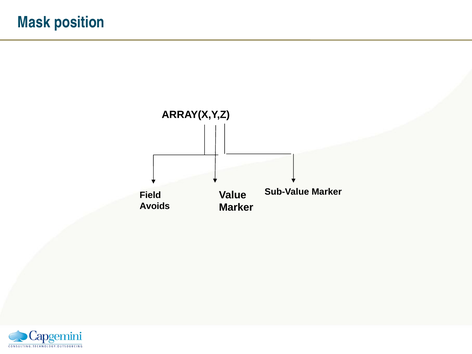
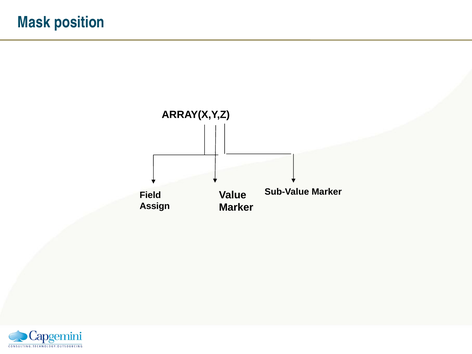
Avoids: Avoids -> Assign (155, 206)
